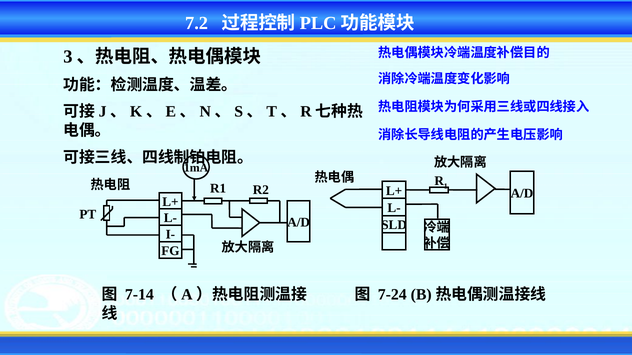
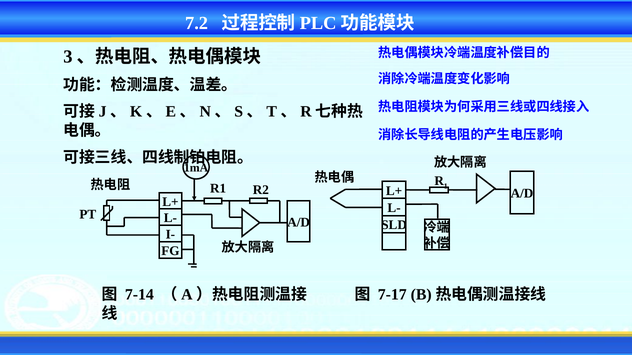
7-24: 7-24 -> 7-17 (392, 295)
